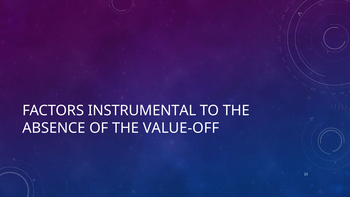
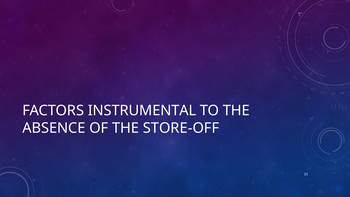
VALUE-OFF: VALUE-OFF -> STORE-OFF (181, 128)
